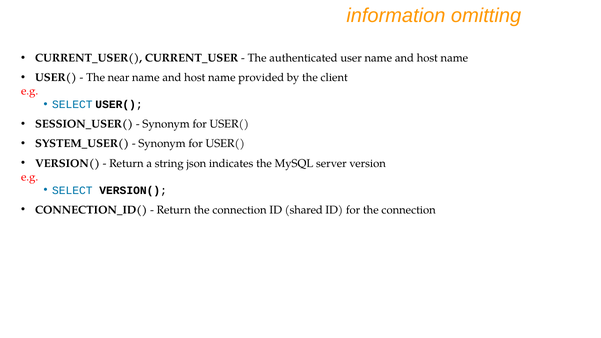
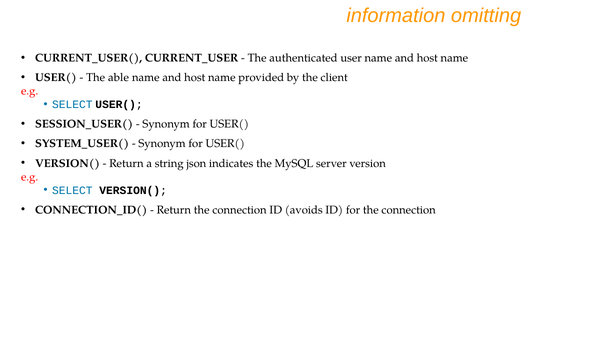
near: near -> able (118, 78)
shared: shared -> avoids (304, 210)
